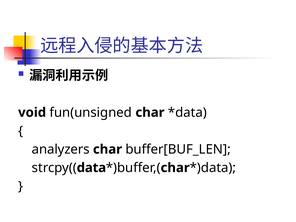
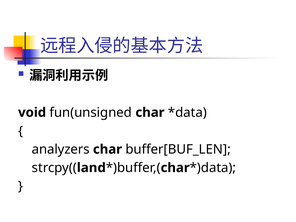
data: data -> land (91, 168)
